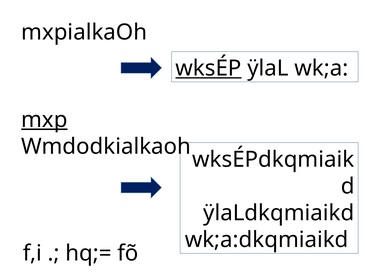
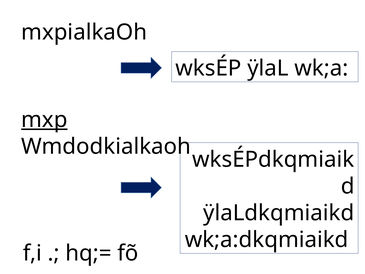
wksÉP underline: present -> none (208, 68)
